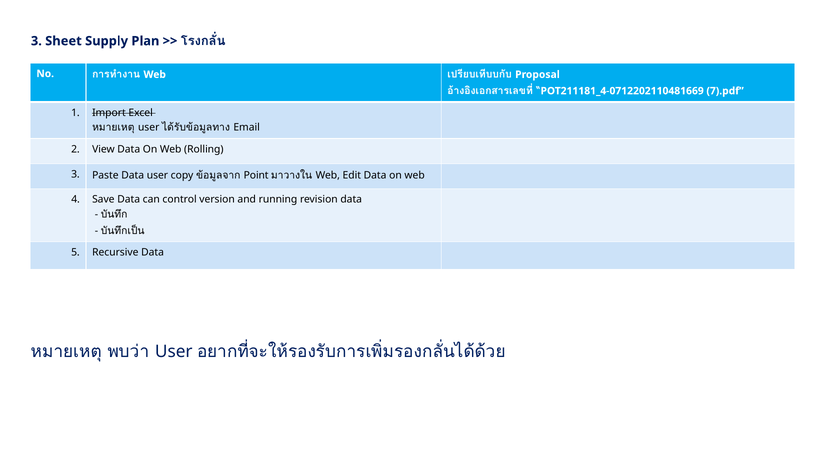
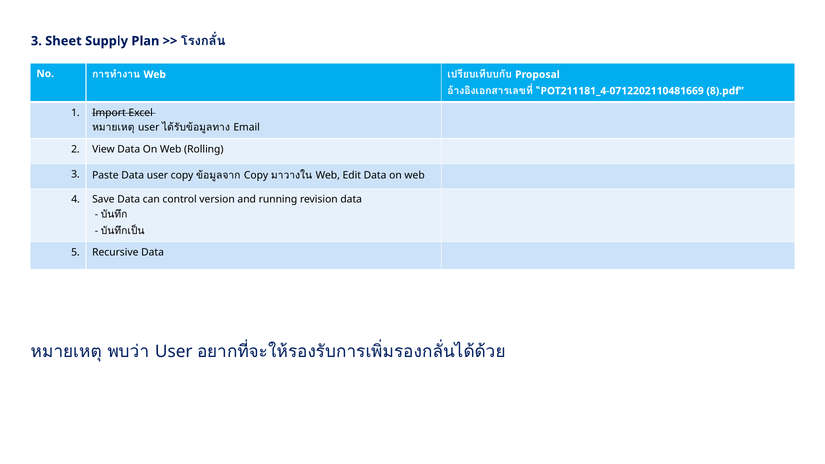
7).pdf: 7).pdf -> 8).pdf (725, 91)
Point: Point -> Copy (256, 175)
